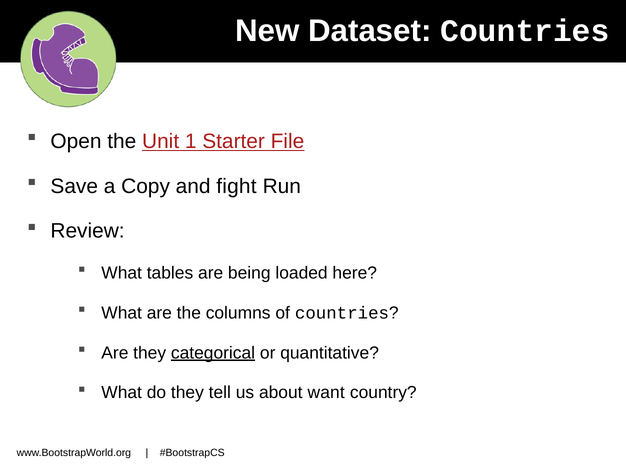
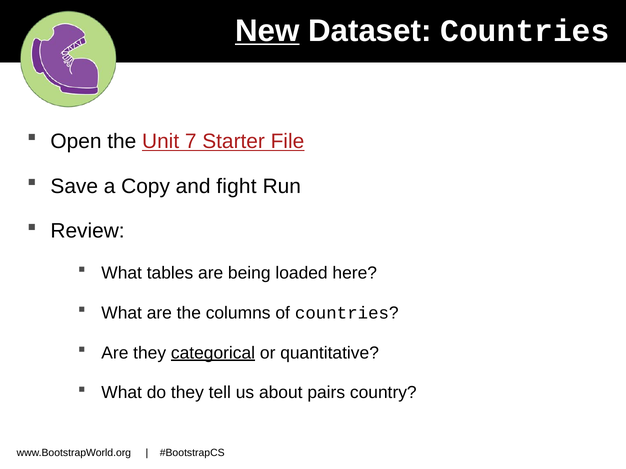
New underline: none -> present (267, 31)
1: 1 -> 7 (191, 142)
want: want -> pairs (326, 393)
